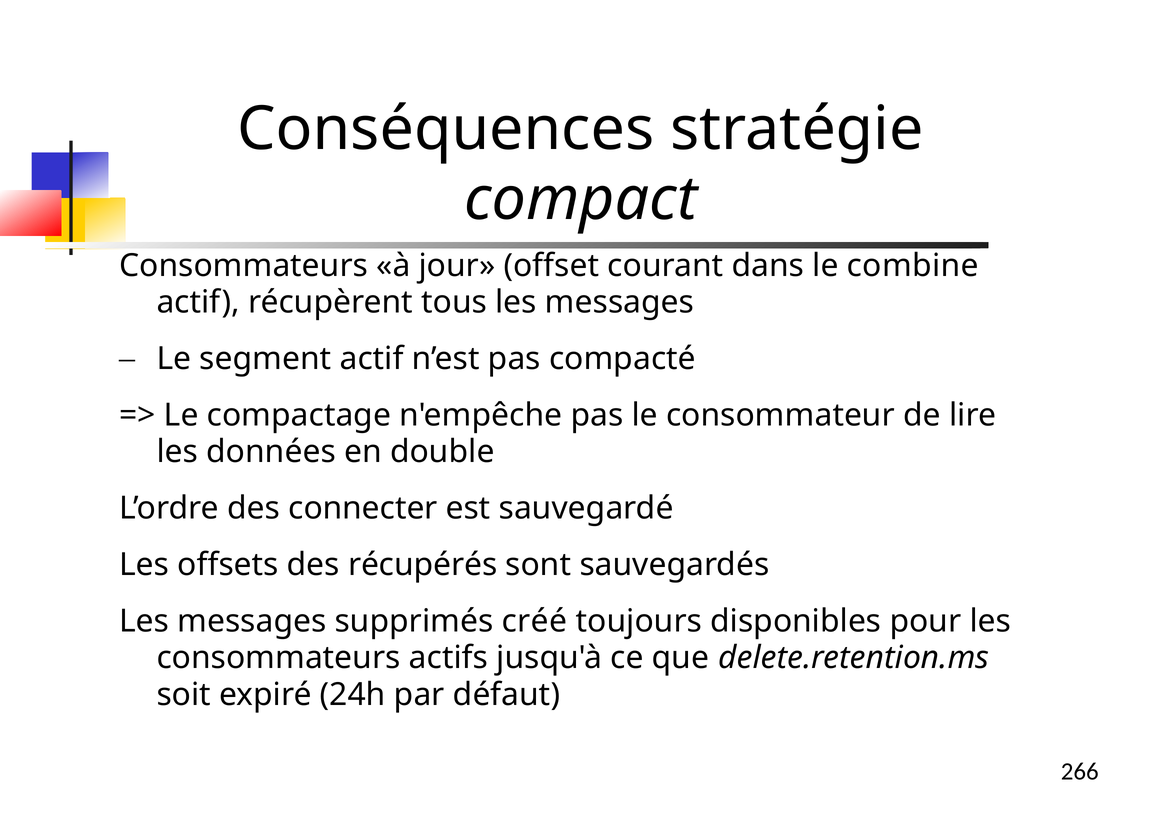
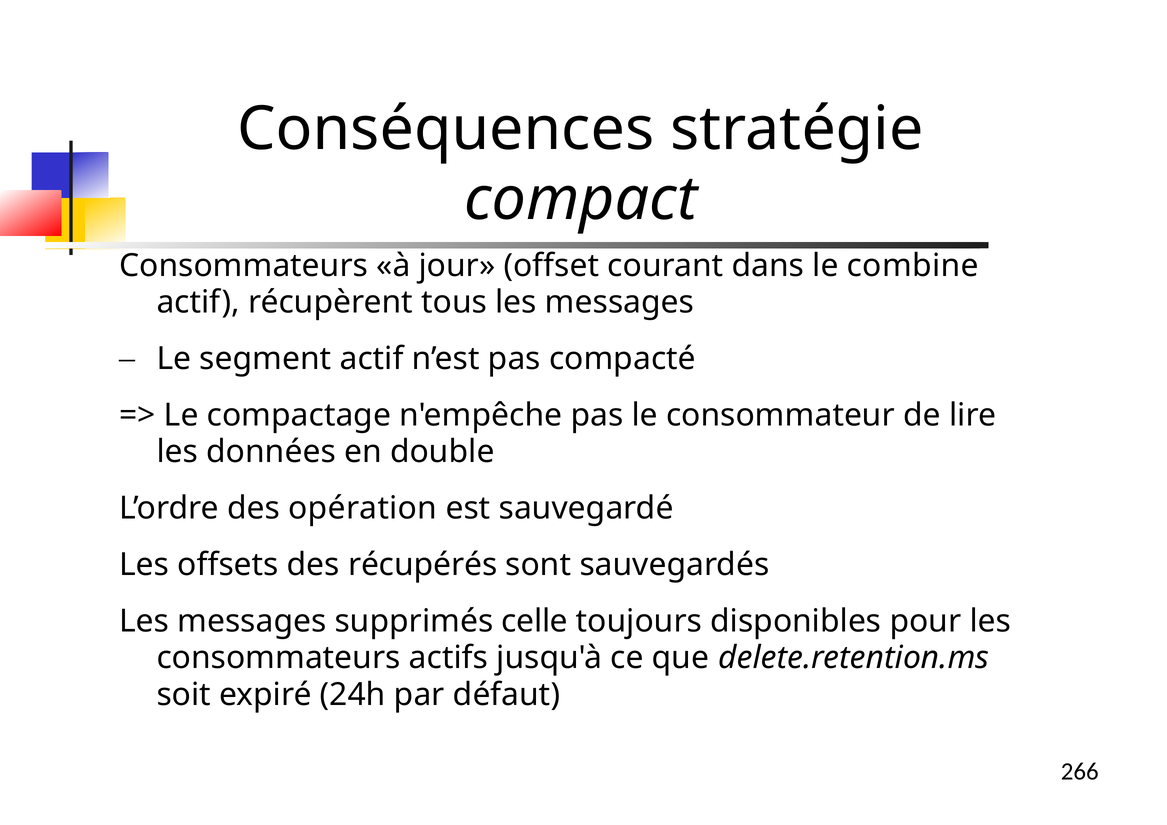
connecter: connecter -> opération (363, 508)
créé: créé -> celle (535, 621)
